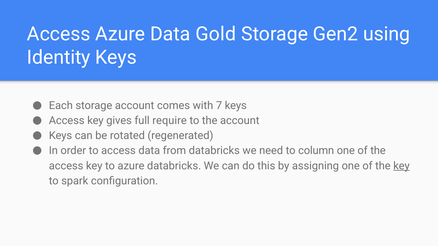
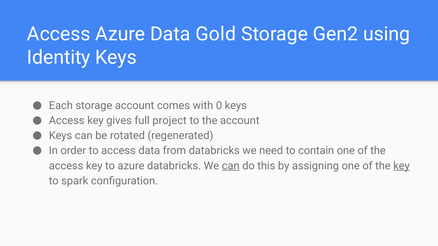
7: 7 -> 0 (219, 106)
require: require -> project (170, 121)
column: column -> contain (316, 151)
can underline: none -> present (231, 166)
